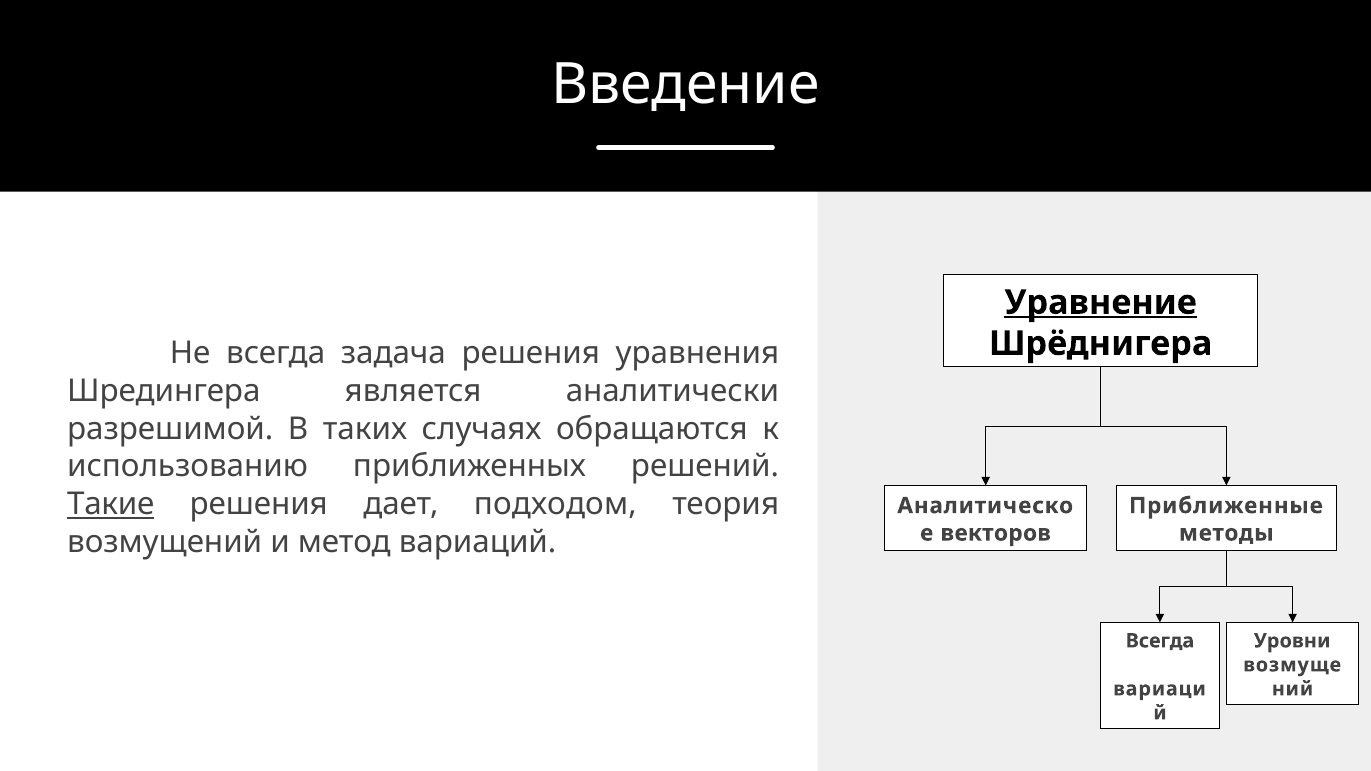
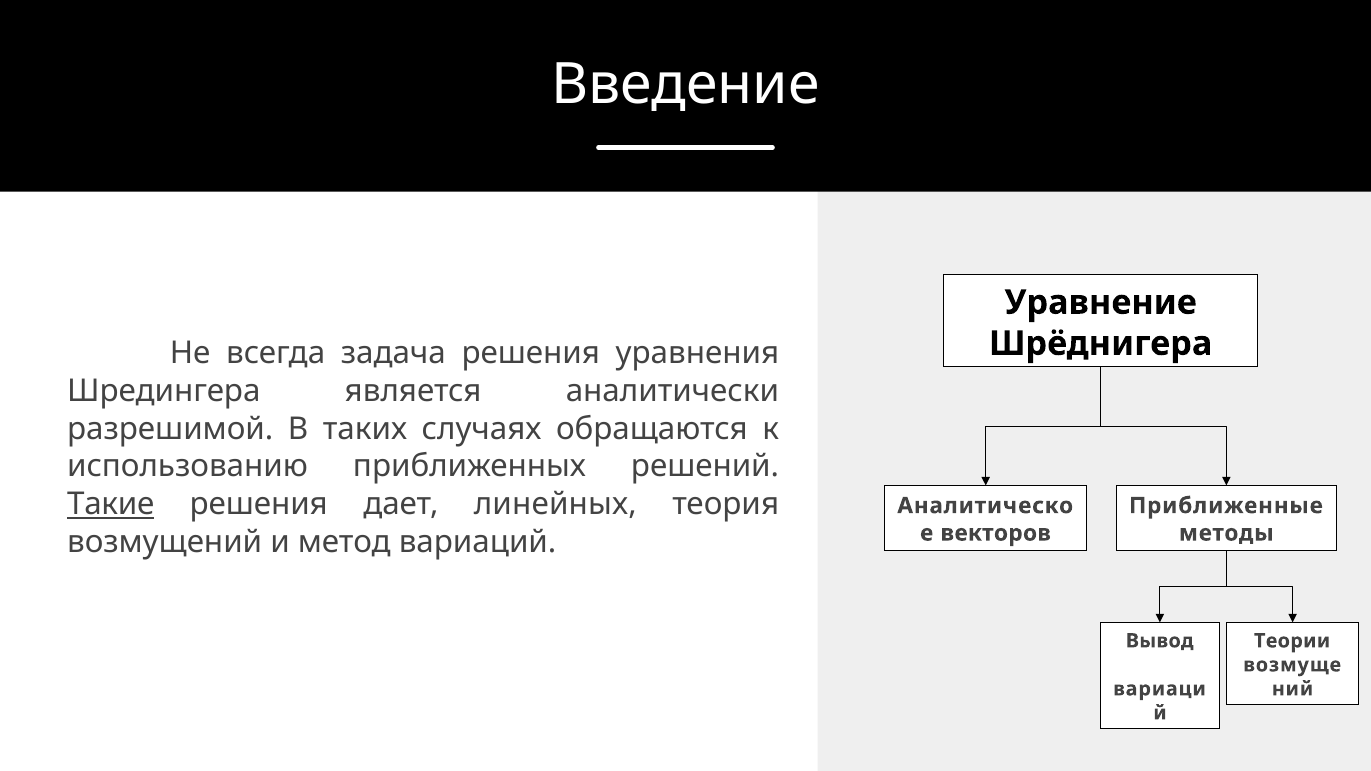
Уравнение underline: present -> none (1101, 303)
подходом: подходом -> линейных (555, 504)
Всегда: Всегда -> Вывод (1160, 641)
Уровни: Уровни -> Теории (1292, 641)
